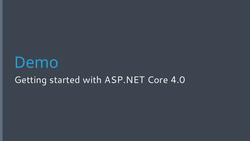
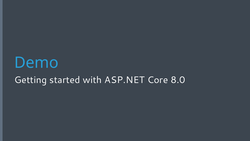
4.0: 4.0 -> 8.0 (178, 80)
